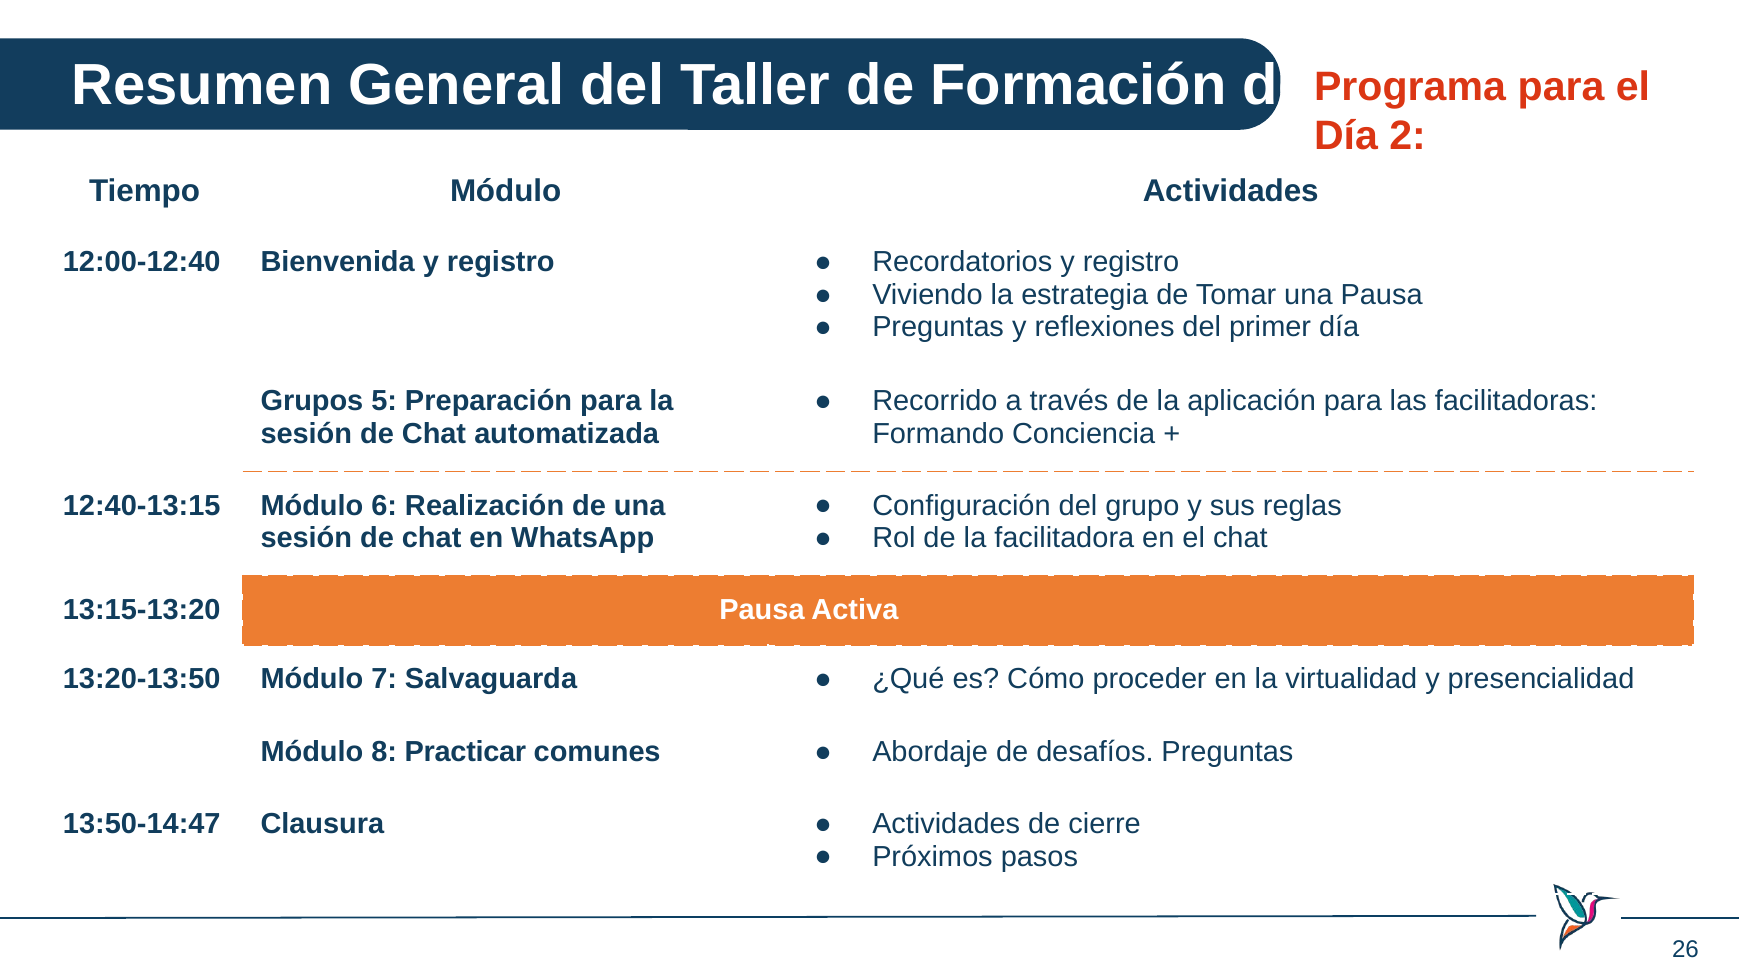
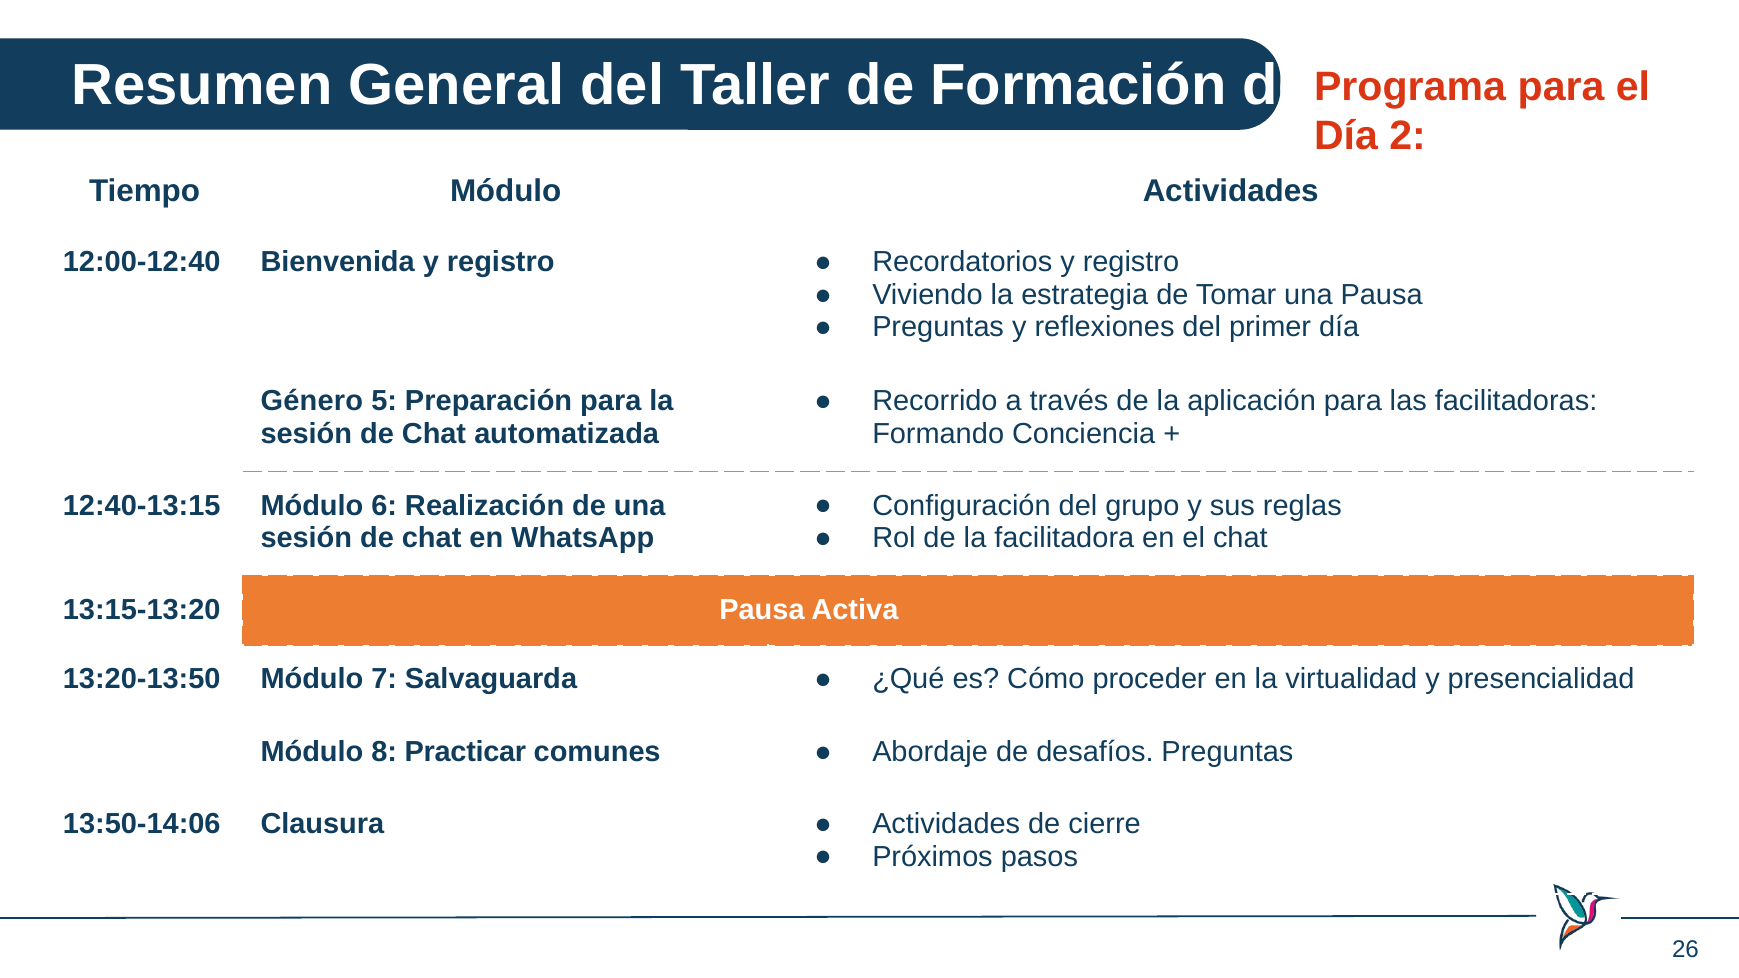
Grupos: Grupos -> Género (312, 401)
13:50-14:47: 13:50-14:47 -> 13:50-14:06 (142, 824)
